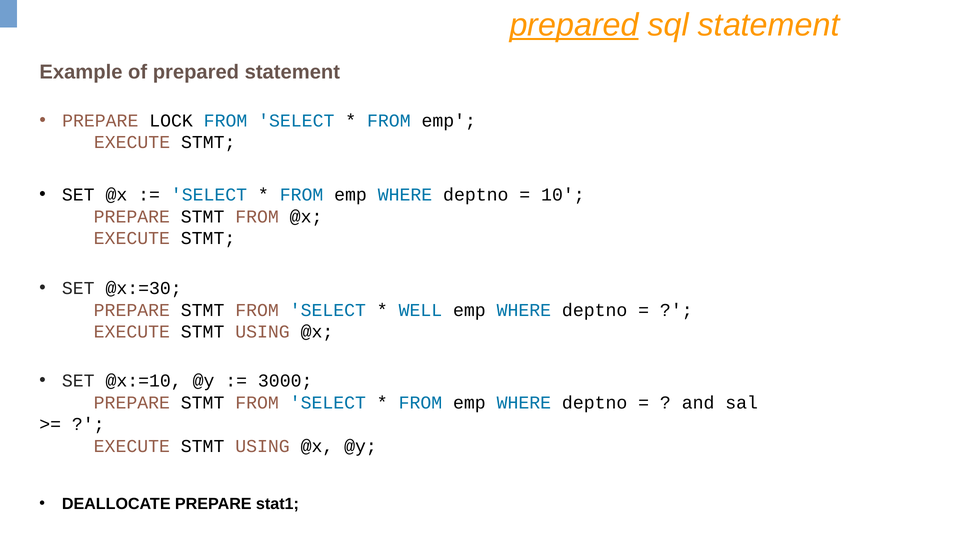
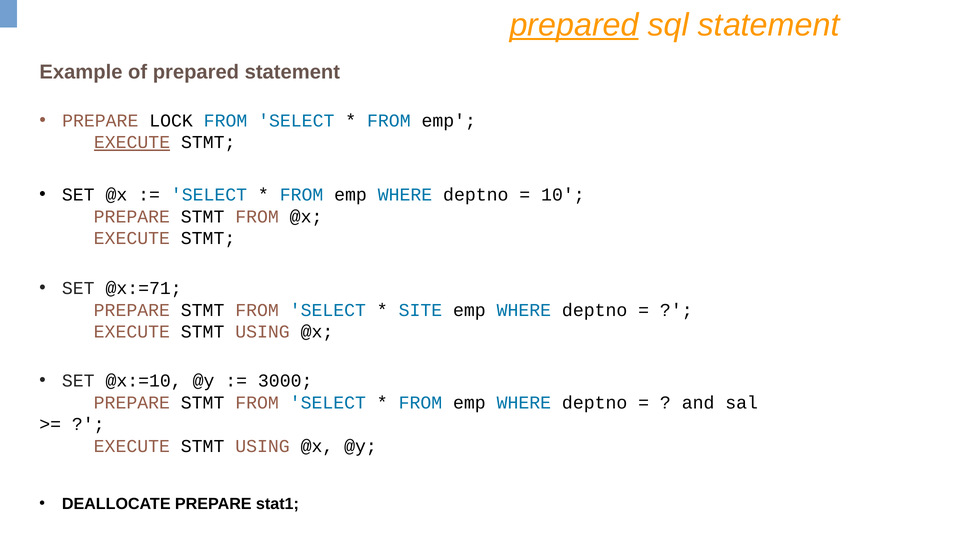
EXECUTE underline: none -> present (132, 142)
@x:=30: @x:=30 -> @x:=71 (144, 288)
WELL: WELL -> SITE (420, 310)
